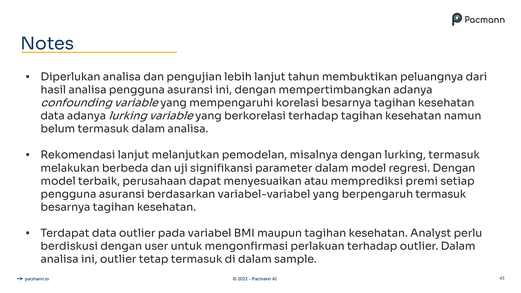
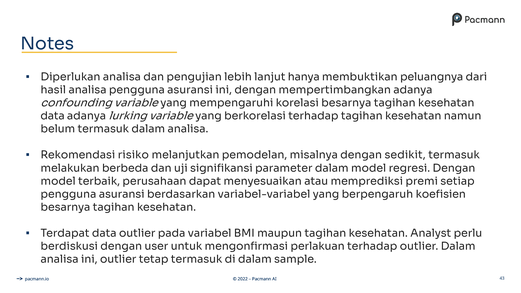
tahun: tahun -> hanya (304, 77)
Rekomendasi lanjut: lanjut -> risiko (133, 155)
dengan lurking: lurking -> sedikit (405, 155)
berpengaruh termasuk: termasuk -> koefisien (441, 194)
